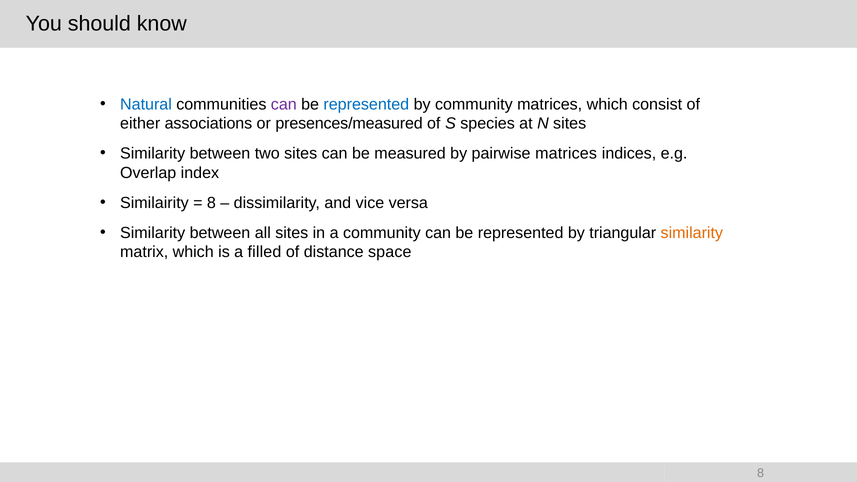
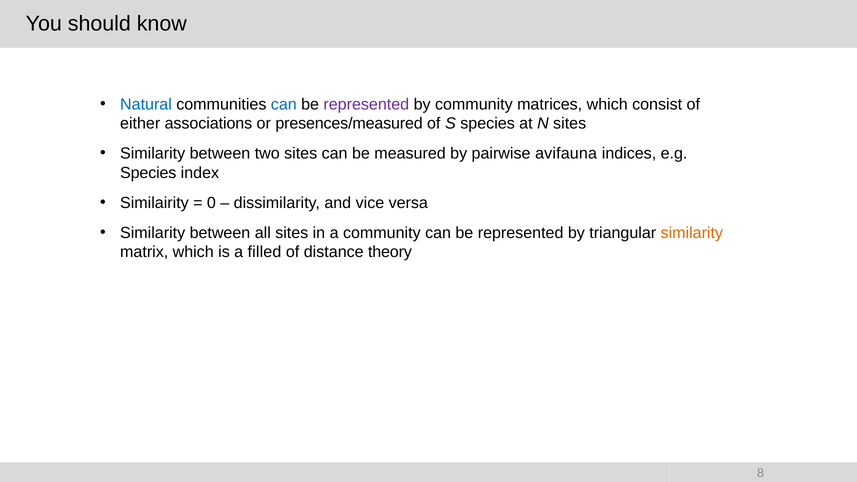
can colour: purple -> blue (284, 104)
represented colour: blue -> purple (366, 104)
pairwise matrices: matrices -> avifauna (566, 154)
Overlap: Overlap -> Species (148, 173)
8: 8 -> 0 (211, 203)
space: space -> theory (390, 252)
